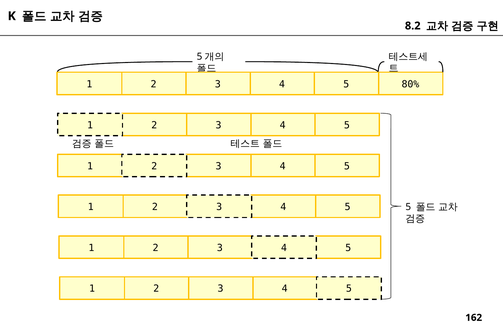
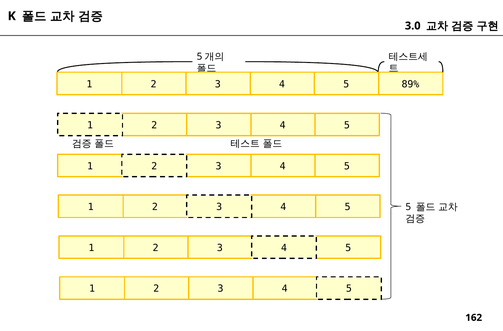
8.2: 8.2 -> 3.0 (413, 26)
80%: 80% -> 89% (410, 84)
